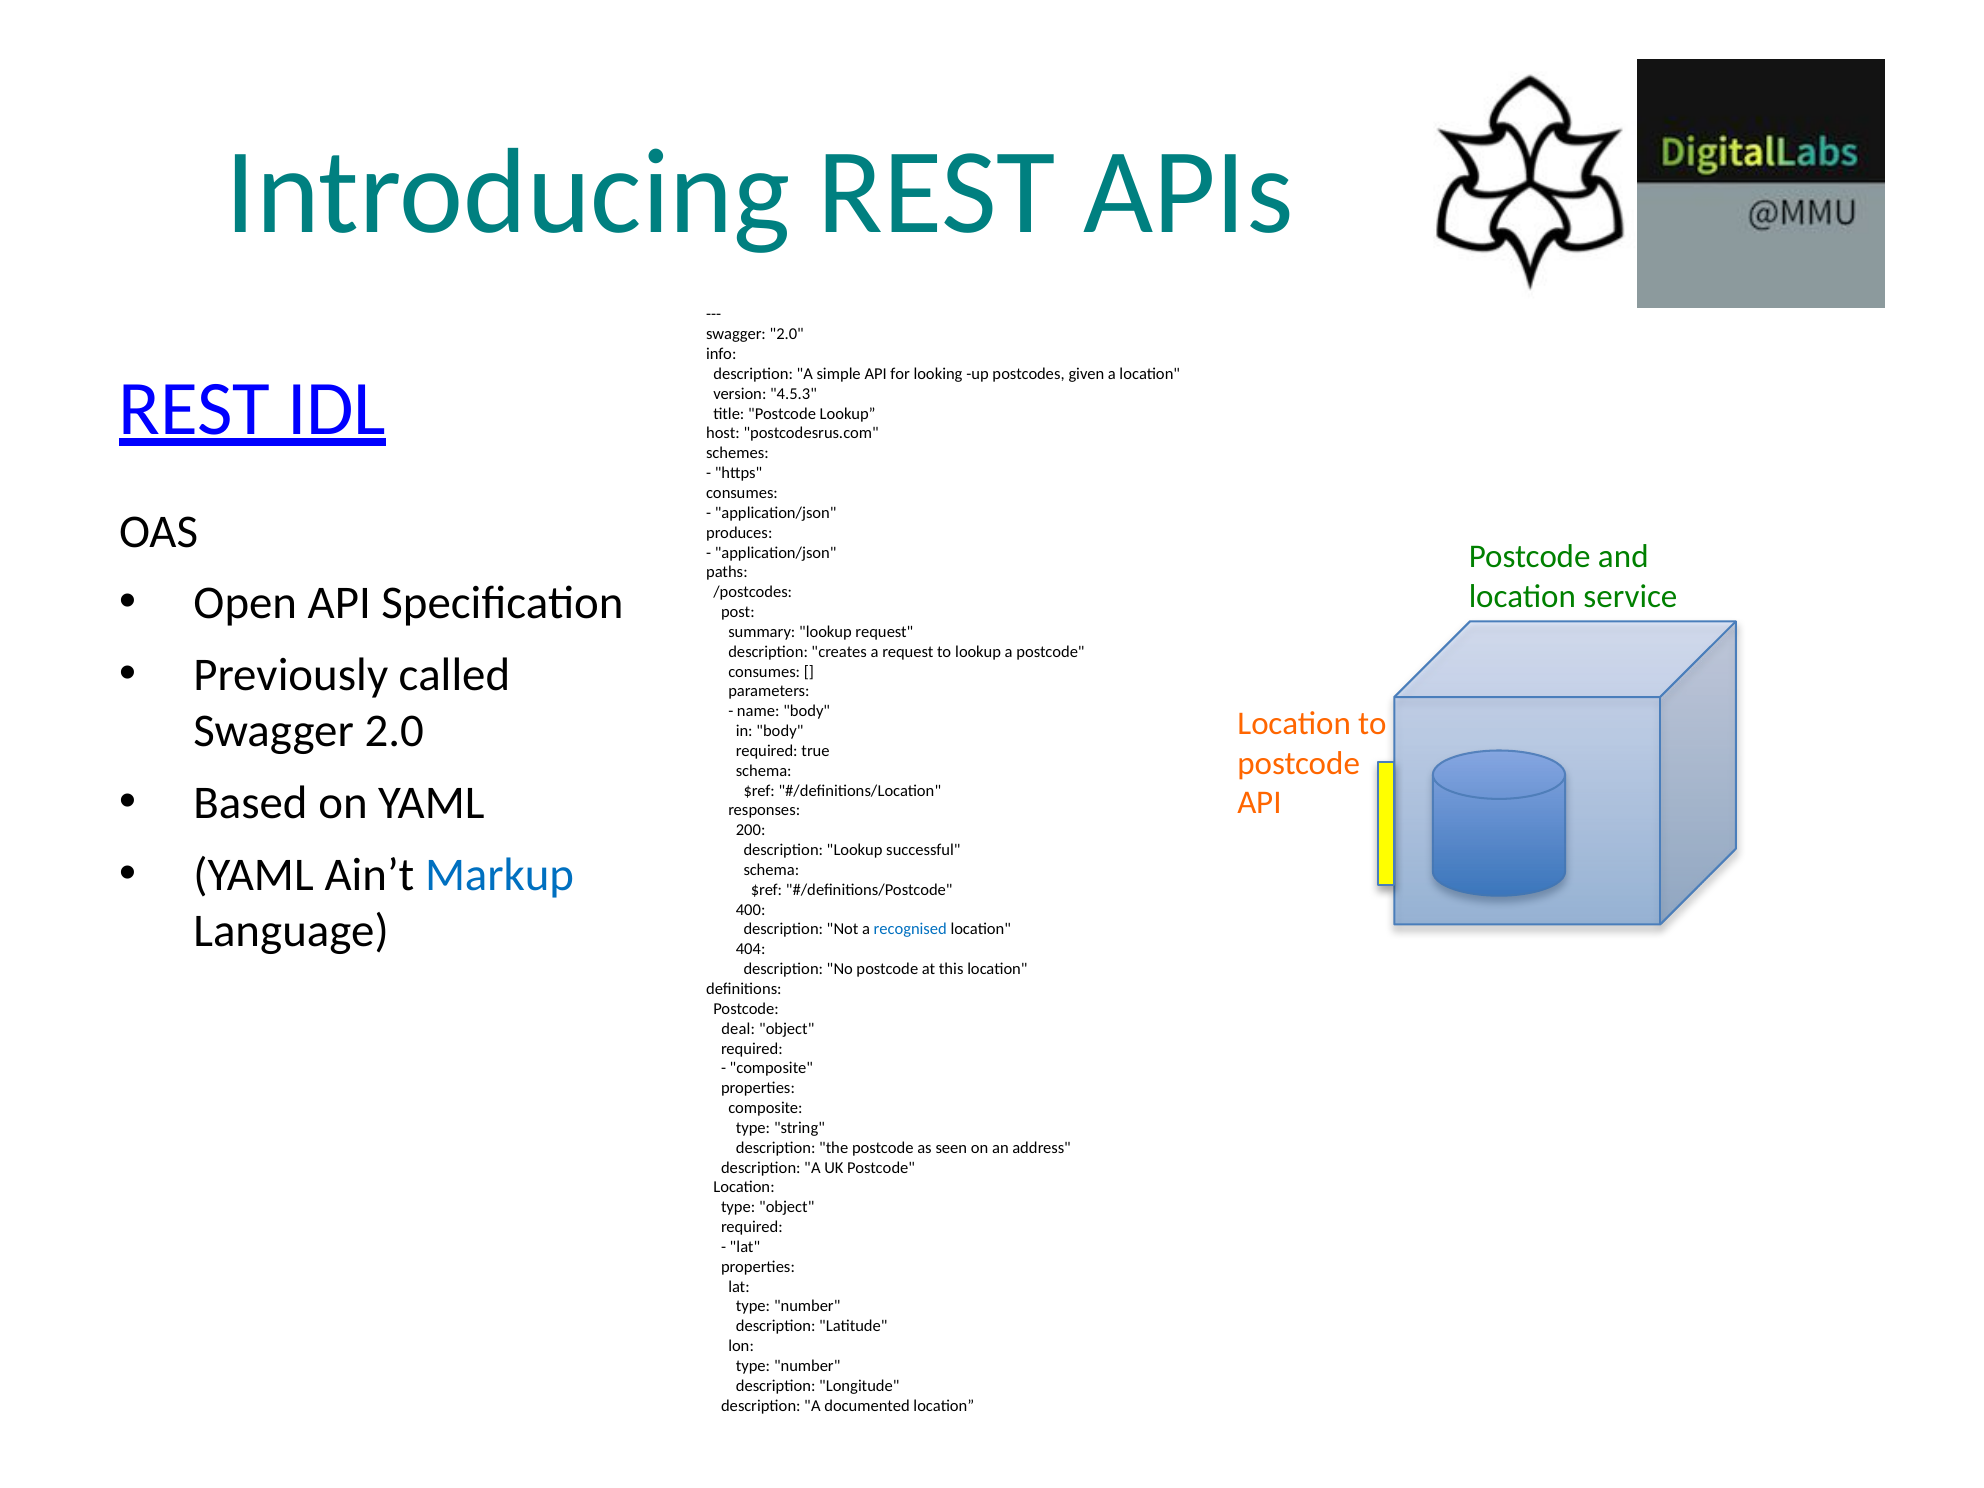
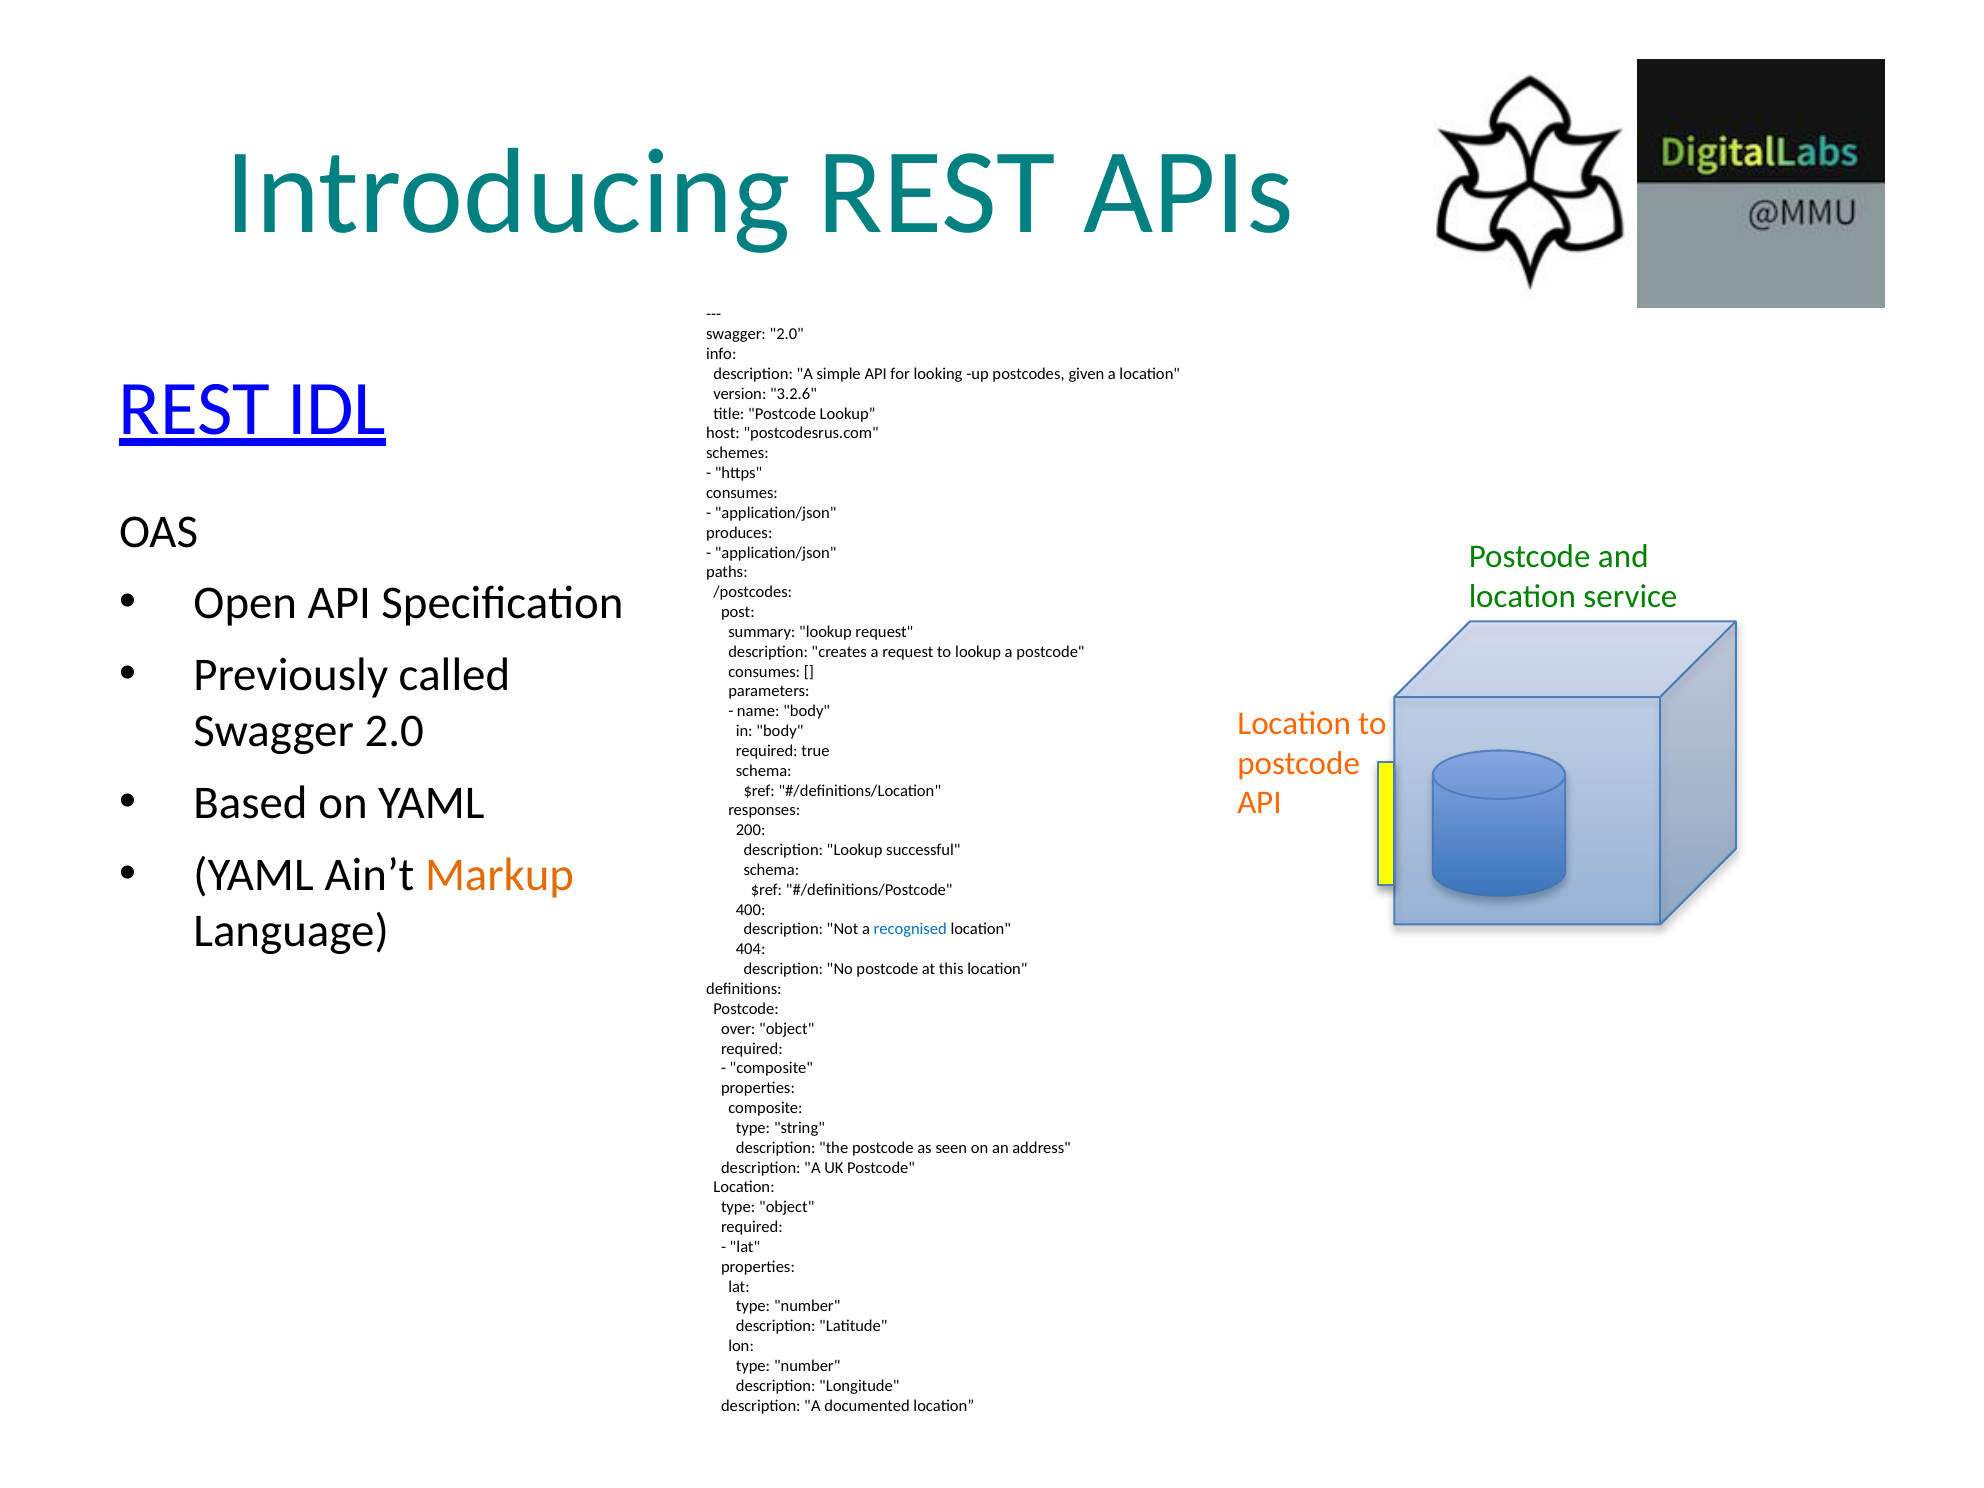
4.5.3: 4.5.3 -> 3.2.6 (794, 394)
Markup colour: blue -> orange (500, 875)
deal: deal -> over (738, 1029)
